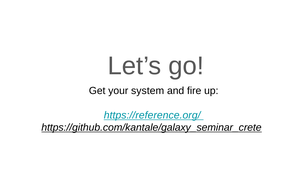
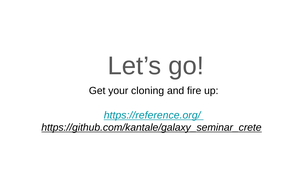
system: system -> cloning (148, 91)
